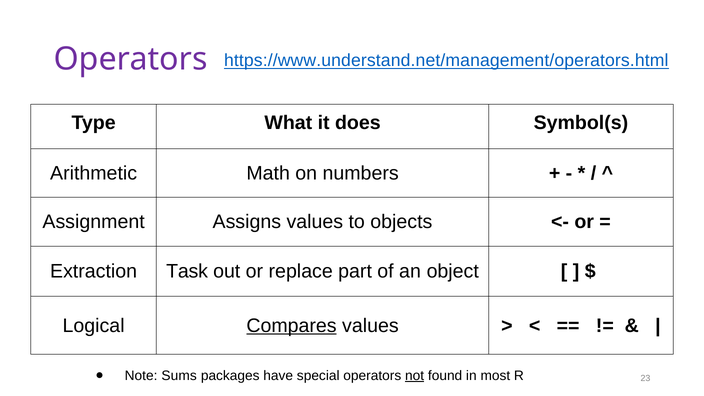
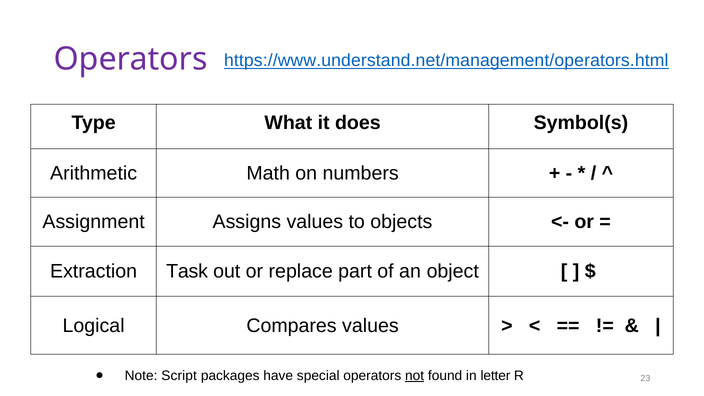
Compares underline: present -> none (292, 326)
Sums: Sums -> Script (179, 376)
most: most -> letter (495, 376)
